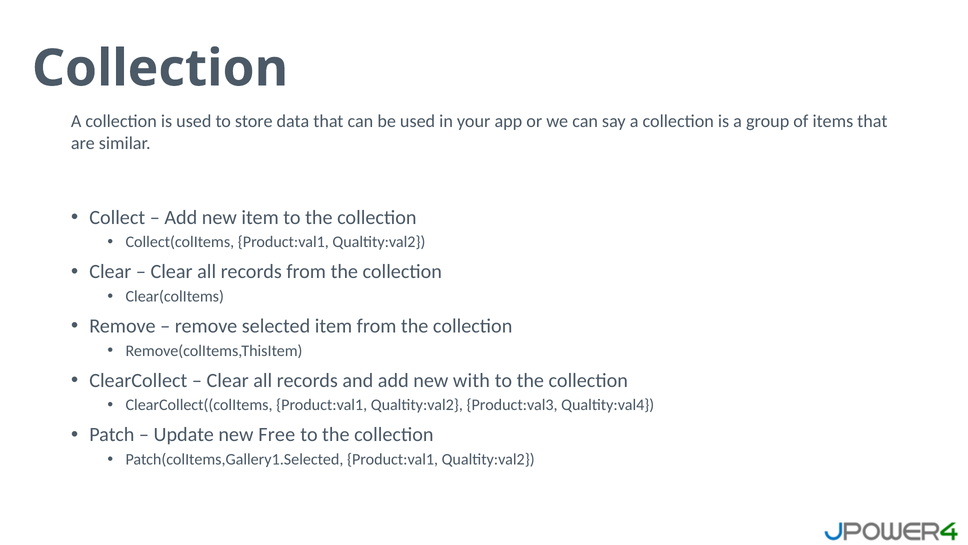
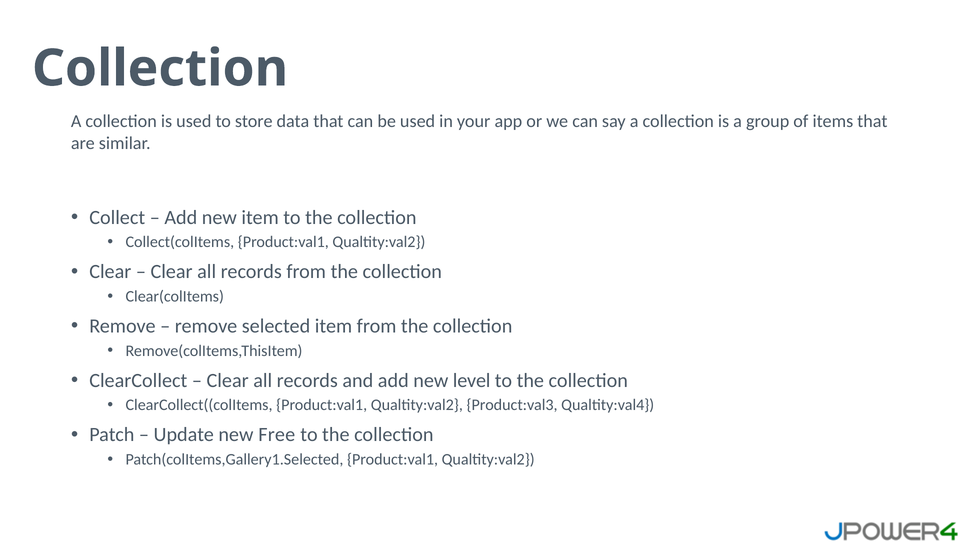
with: with -> level (472, 380)
